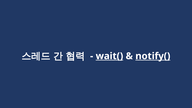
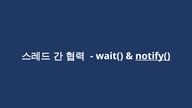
wait( underline: present -> none (109, 56)
